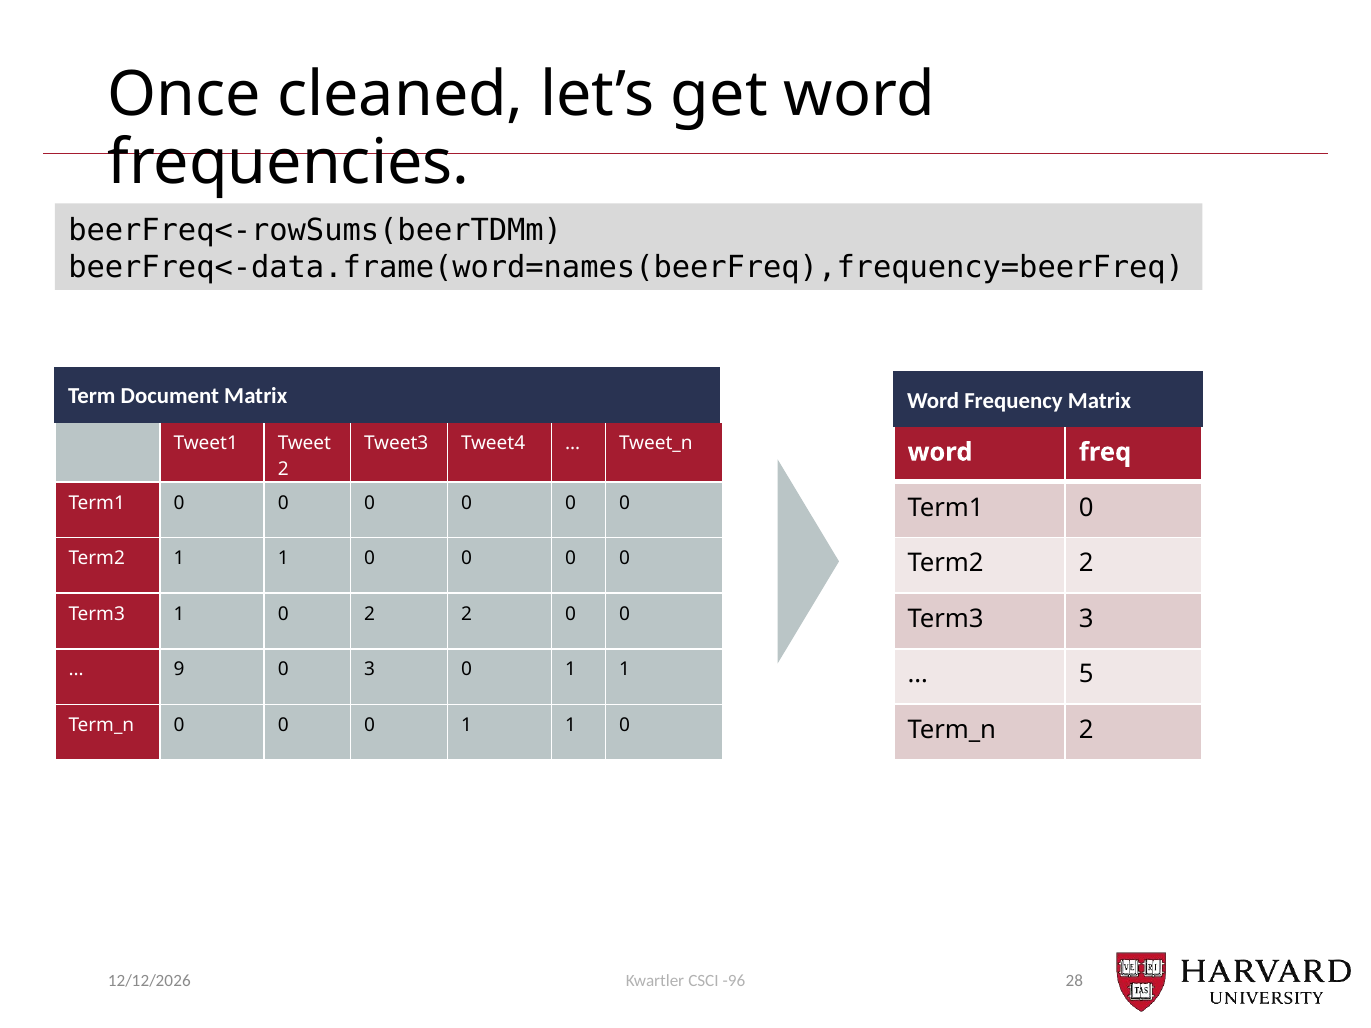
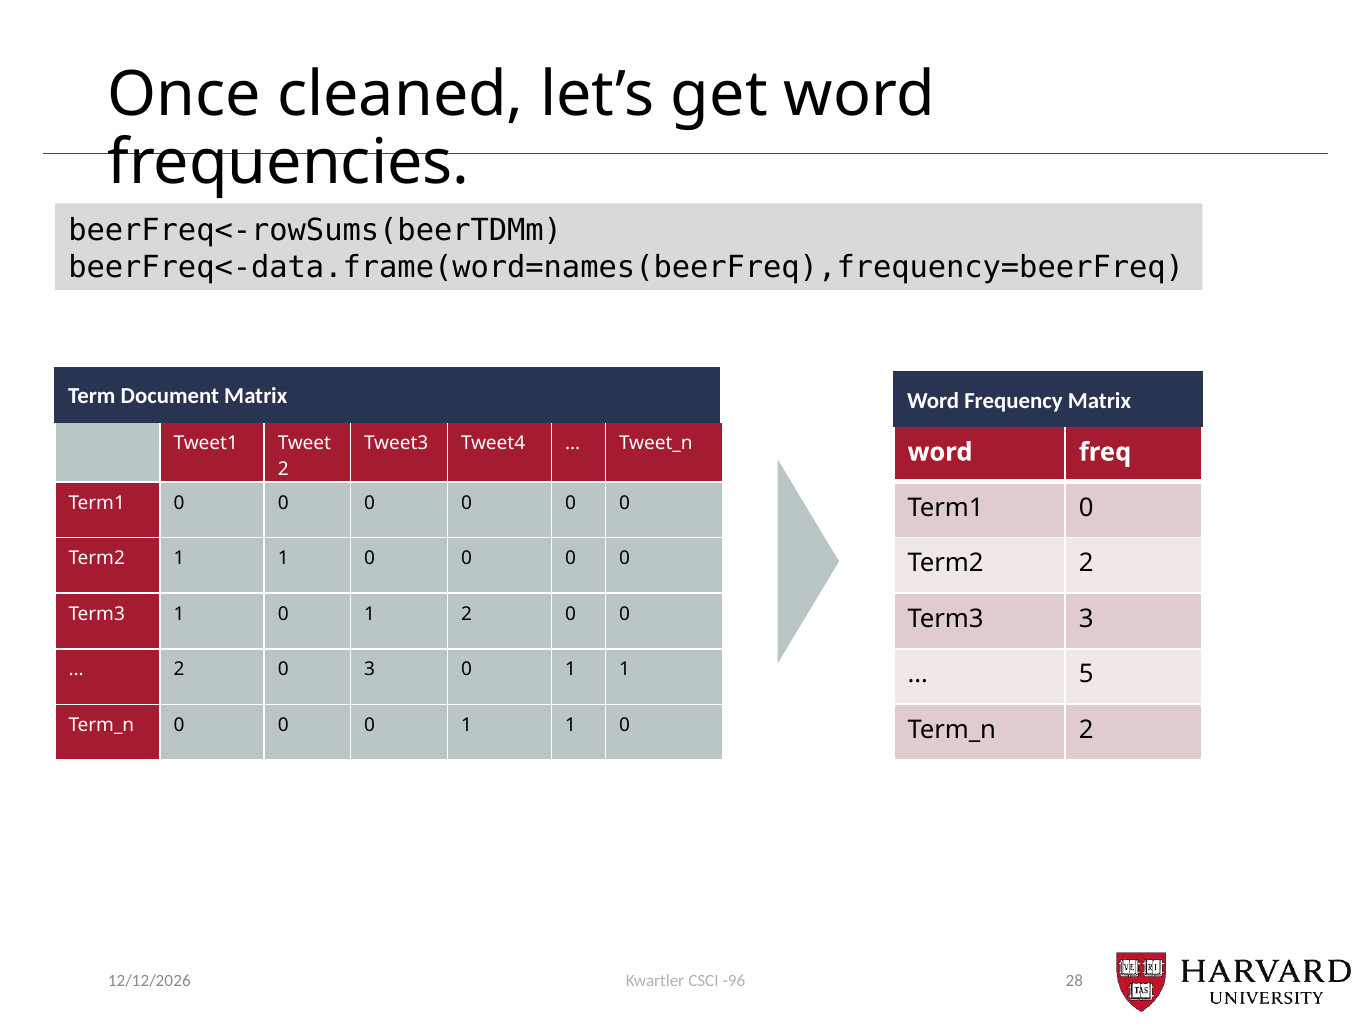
1 0 2: 2 -> 1 (370, 614)
9: 9 -> 2 (179, 670)
